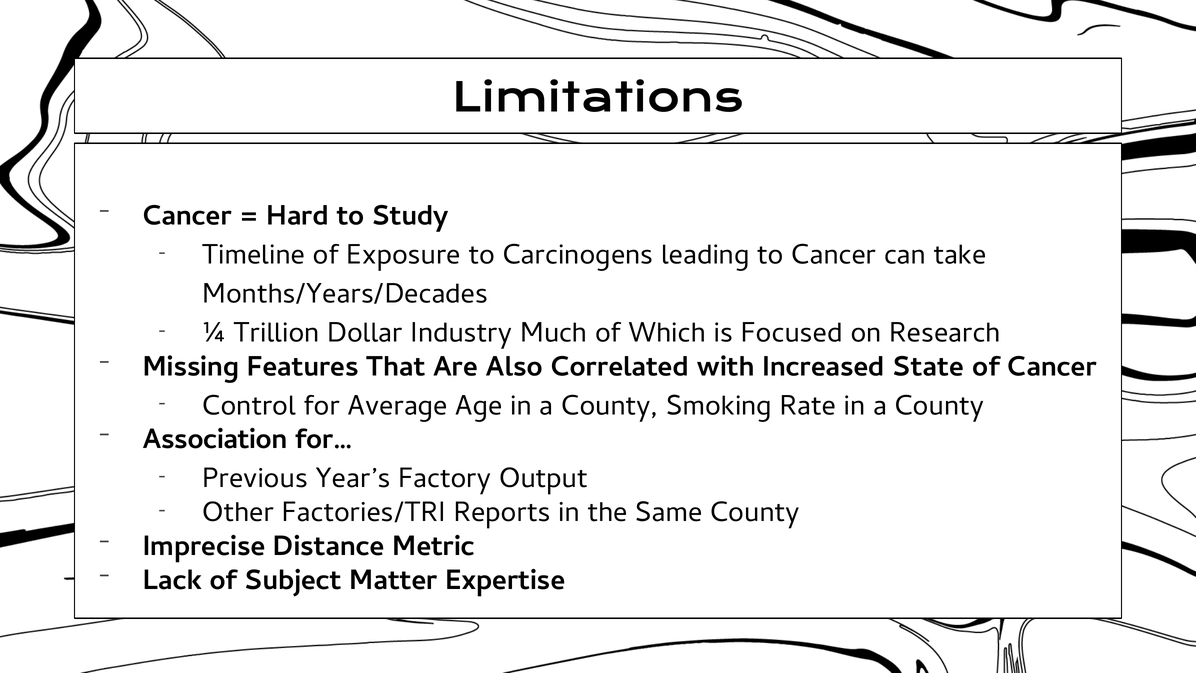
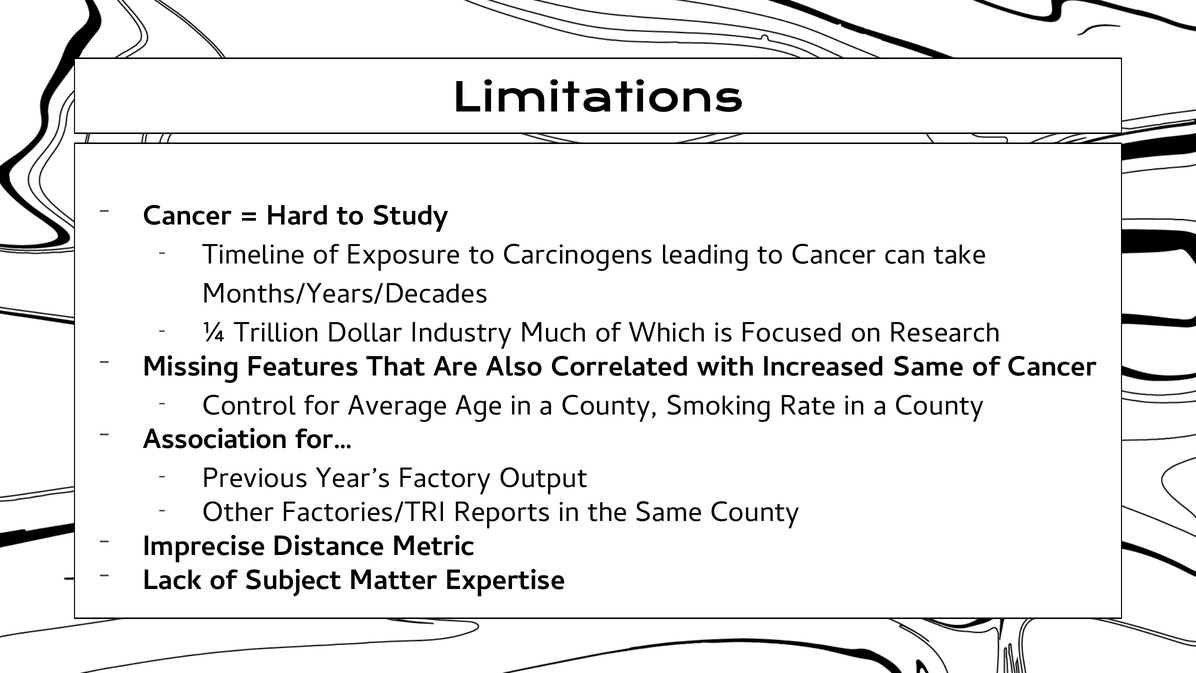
Increased State: State -> Same (928, 366)
